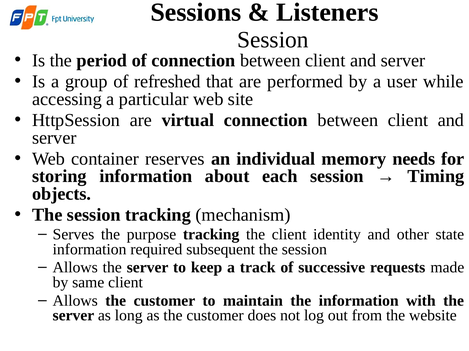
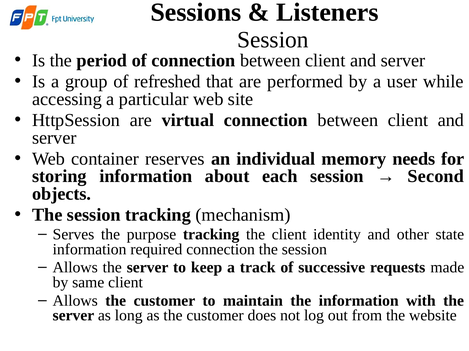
Timing: Timing -> Second (436, 177)
required subsequent: subsequent -> connection (221, 250)
